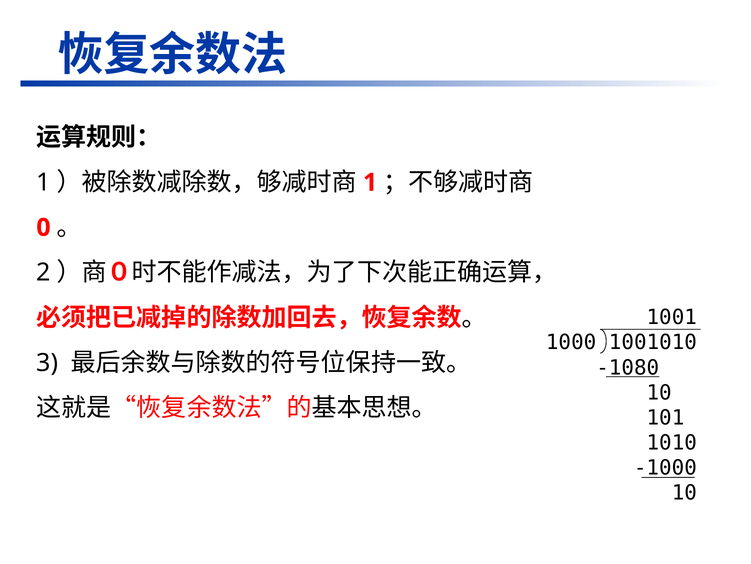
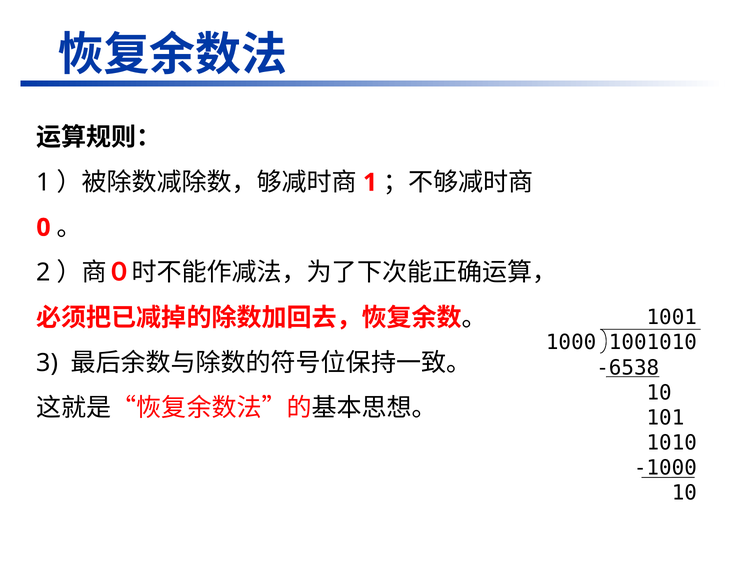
-1080: -1080 -> -6538 (628, 367)
